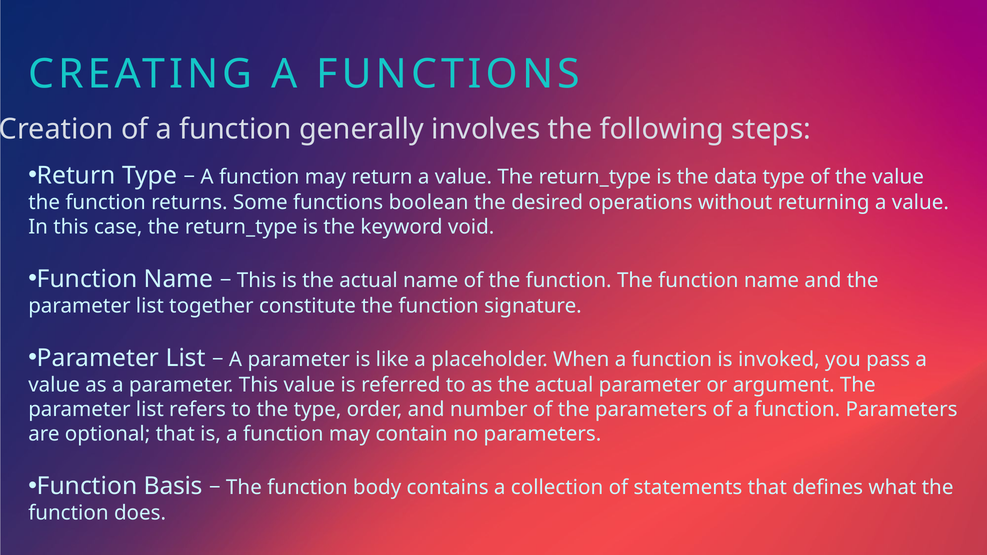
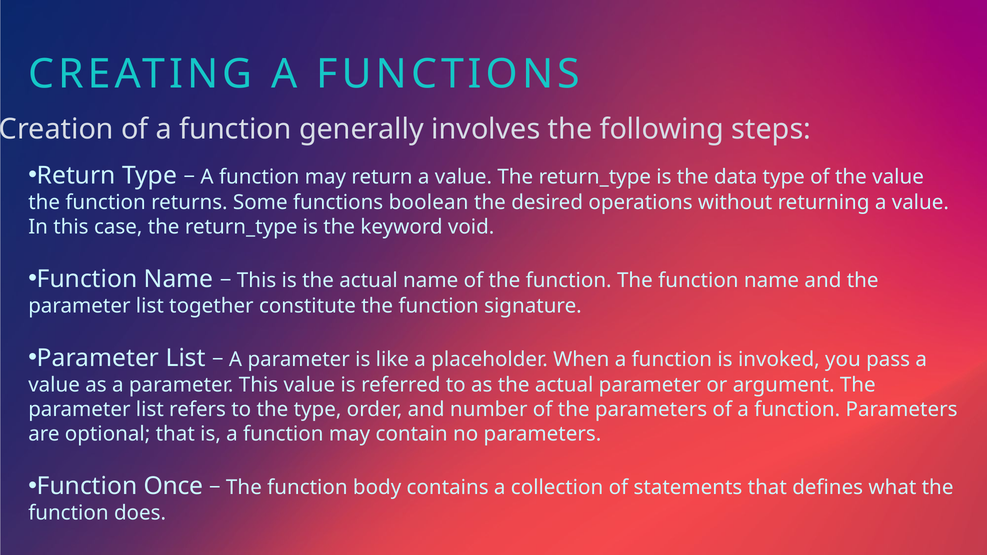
Basis: Basis -> Once (173, 486)
